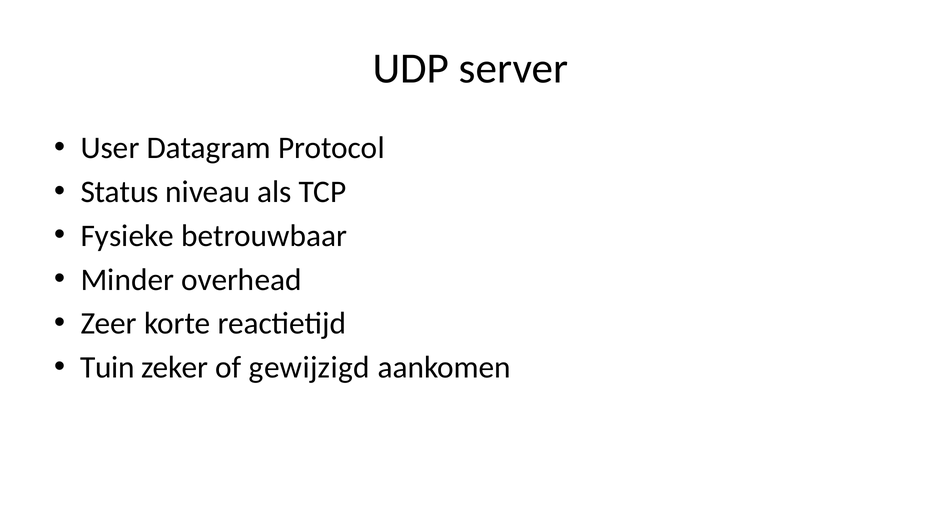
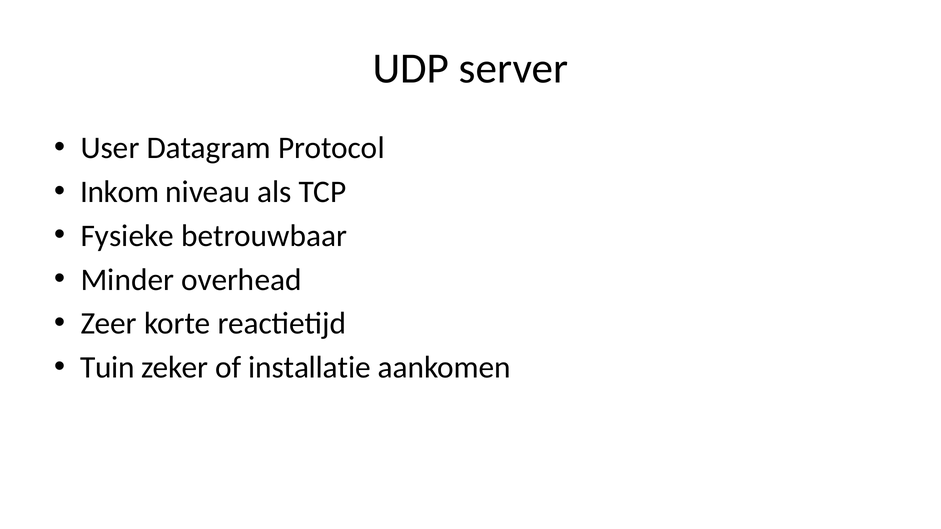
Status: Status -> Inkom (120, 192)
gewijzigd: gewijzigd -> installatie (310, 368)
